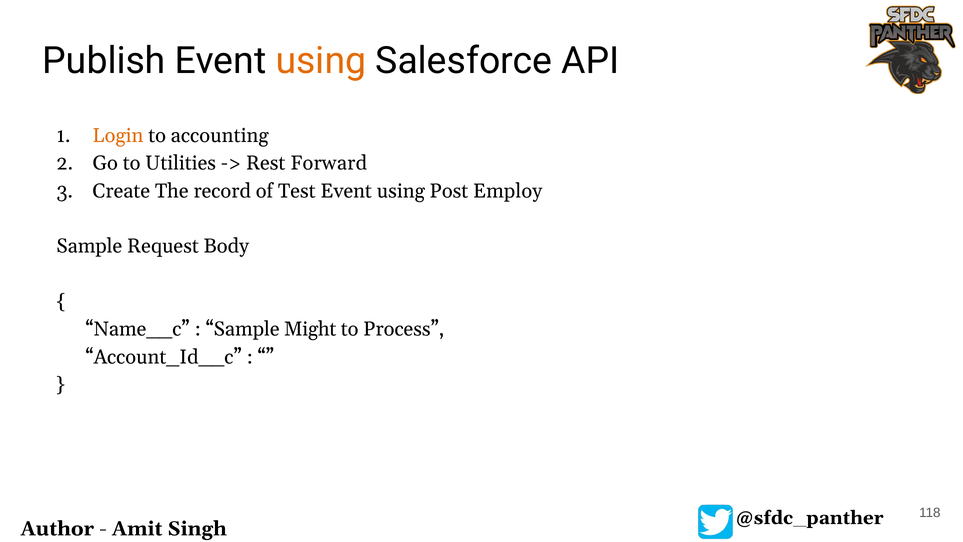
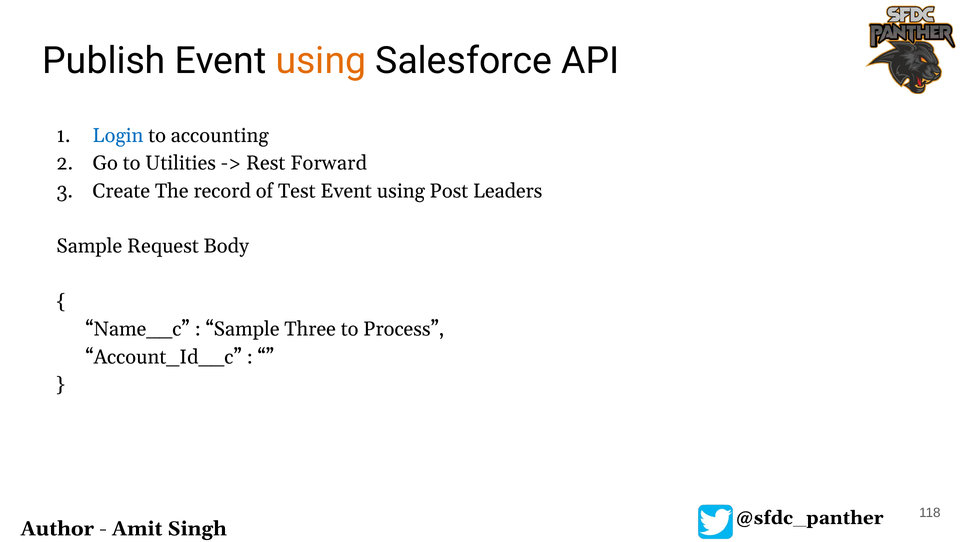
Login colour: orange -> blue (118, 135)
Employ: Employ -> Leaders (508, 191)
Might: Might -> Three (310, 329)
